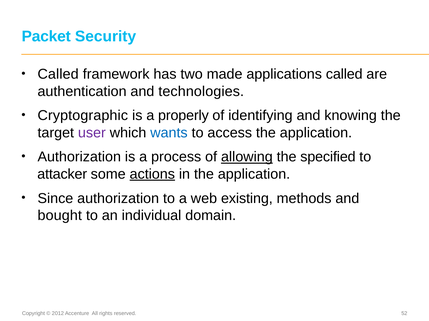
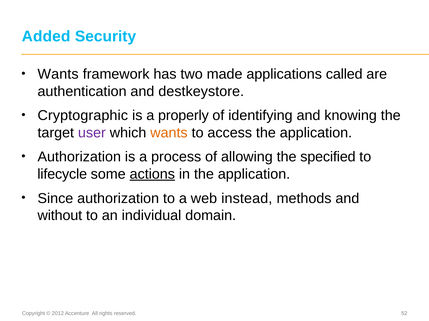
Packet: Packet -> Added (46, 37)
Called: Called -> Wants (58, 74)
technologies: technologies -> destkeystore (201, 92)
wants colour: blue -> orange (169, 133)
allowing underline: present -> none (247, 157)
attacker: attacker -> lifecycle (62, 174)
existing: existing -> instead (247, 199)
bought: bought -> without (60, 216)
